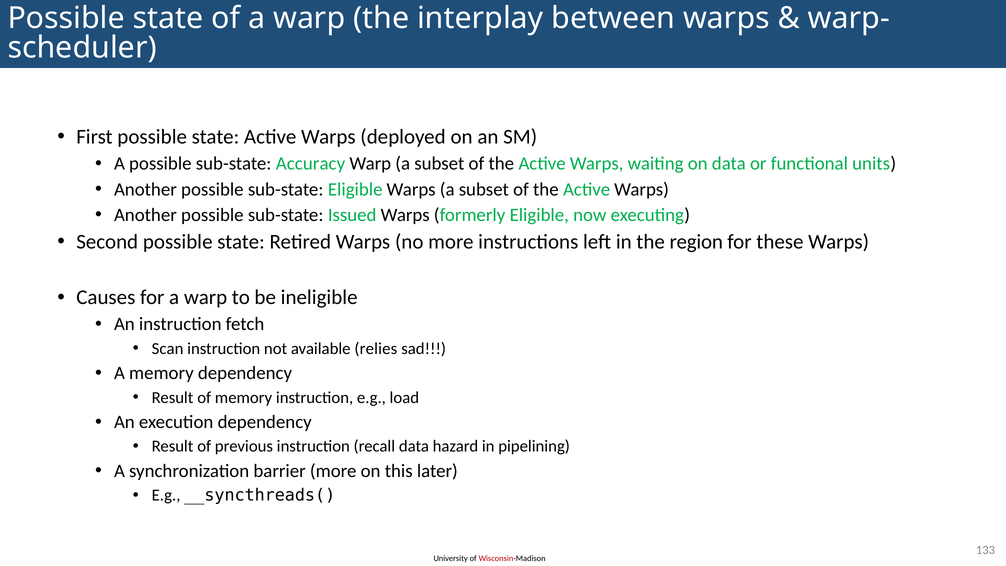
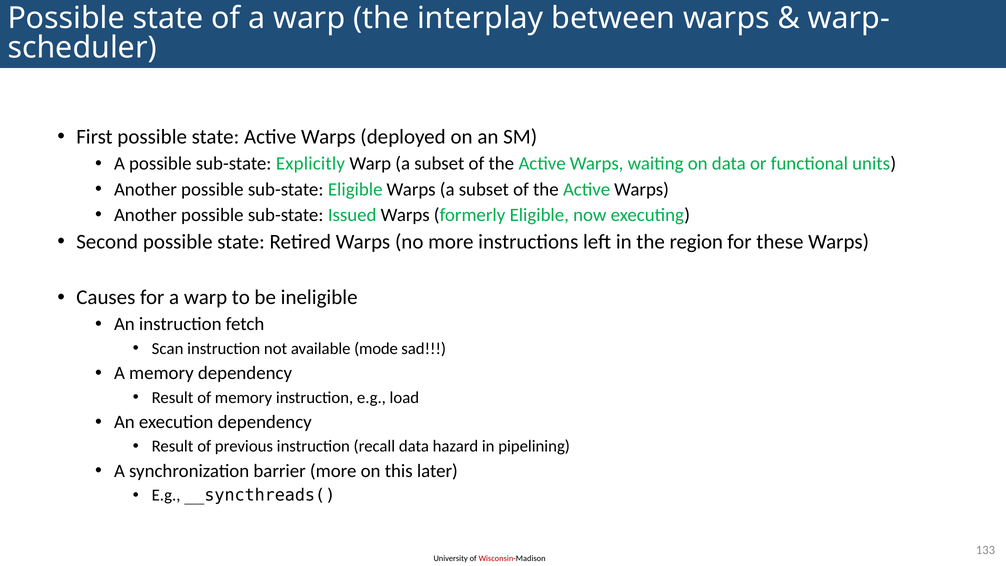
Accuracy: Accuracy -> Explicitly (310, 164)
relies: relies -> mode (376, 349)
